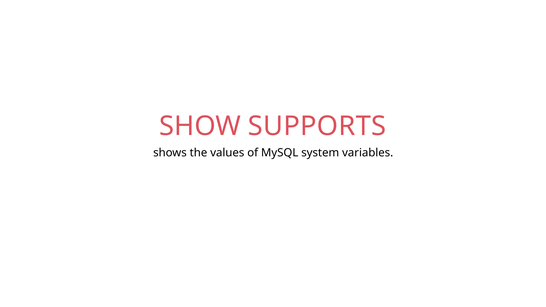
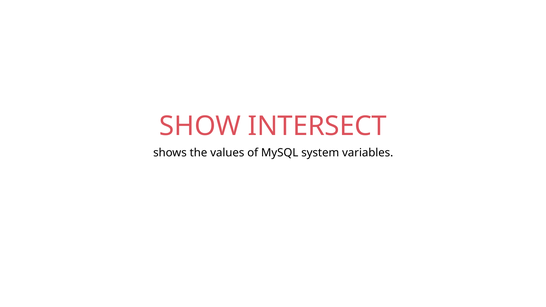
SUPPORTS: SUPPORTS -> INTERSECT (317, 126)
